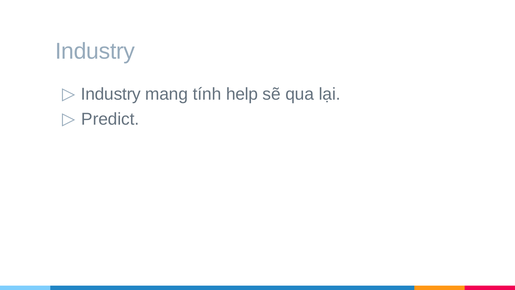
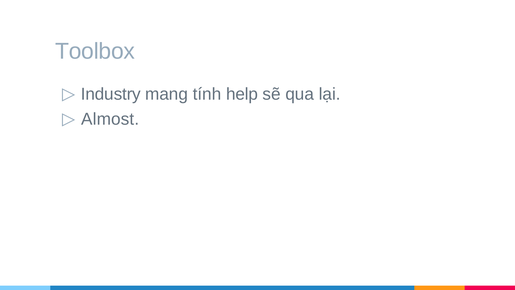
Industry: Industry -> Toolbox (95, 51)
Predict: Predict -> Almost (110, 119)
